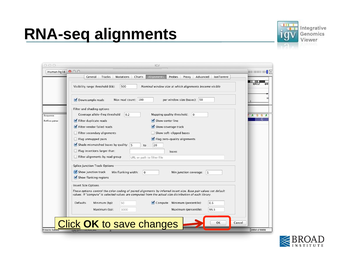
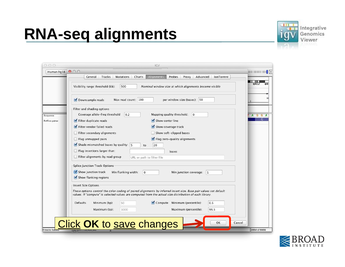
save underline: none -> present (125, 224)
